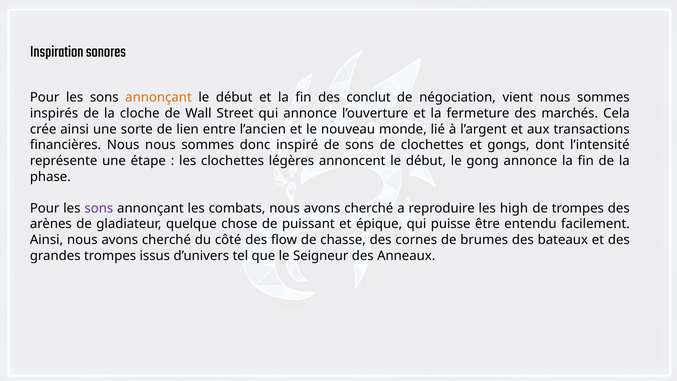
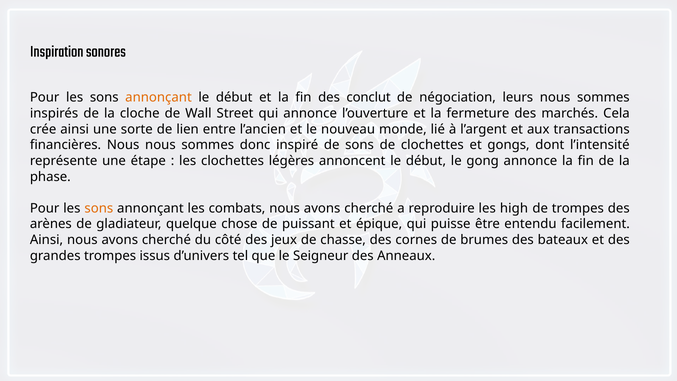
vient: vient -> leurs (518, 98)
sons colour: purple -> orange (99, 208)
flow: flow -> jeux (284, 240)
